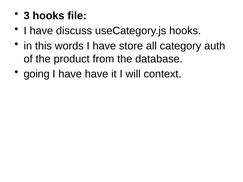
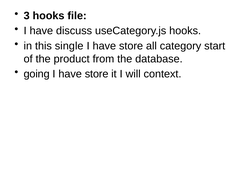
words: words -> single (69, 46)
auth: auth -> start (215, 46)
have: have -> store (97, 74)
